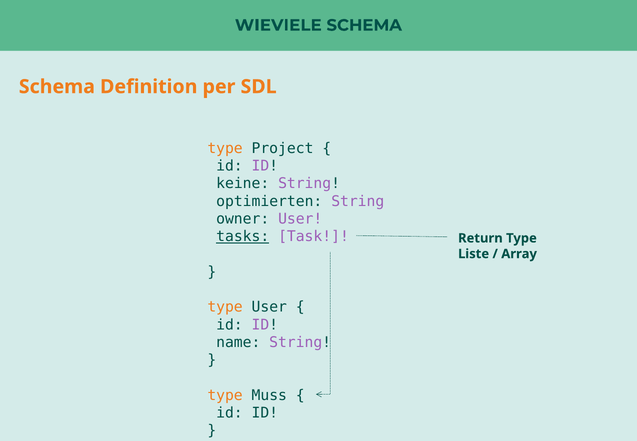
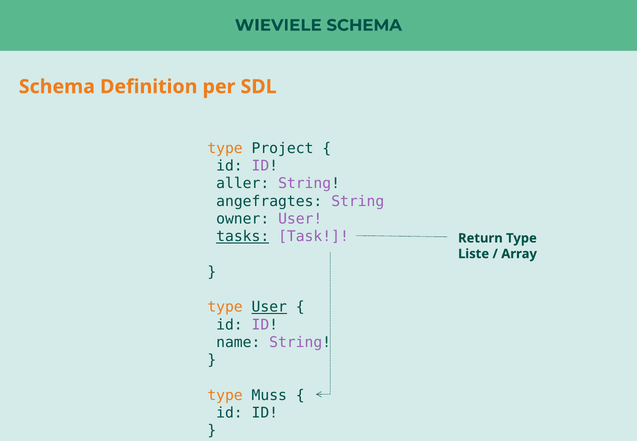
keine: keine -> aller (243, 184)
optimierten: optimierten -> angefragtes (269, 201)
User underline: none -> present (269, 307)
